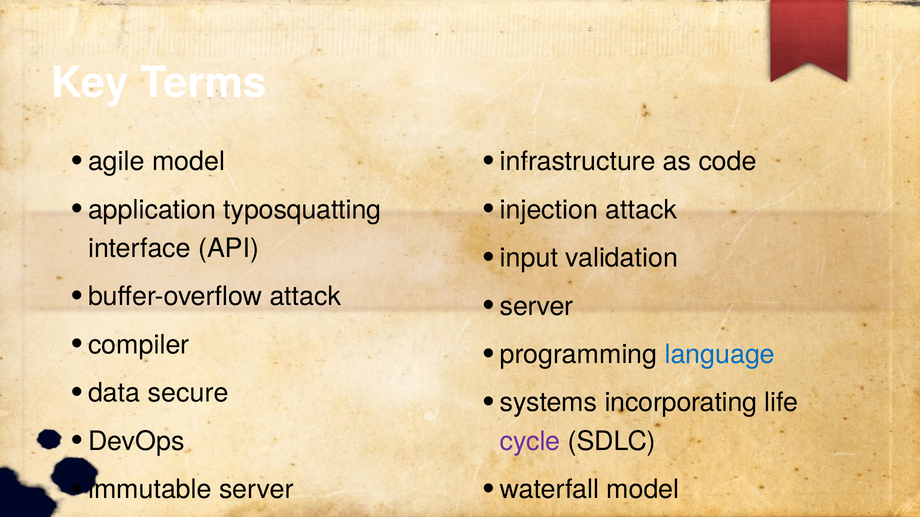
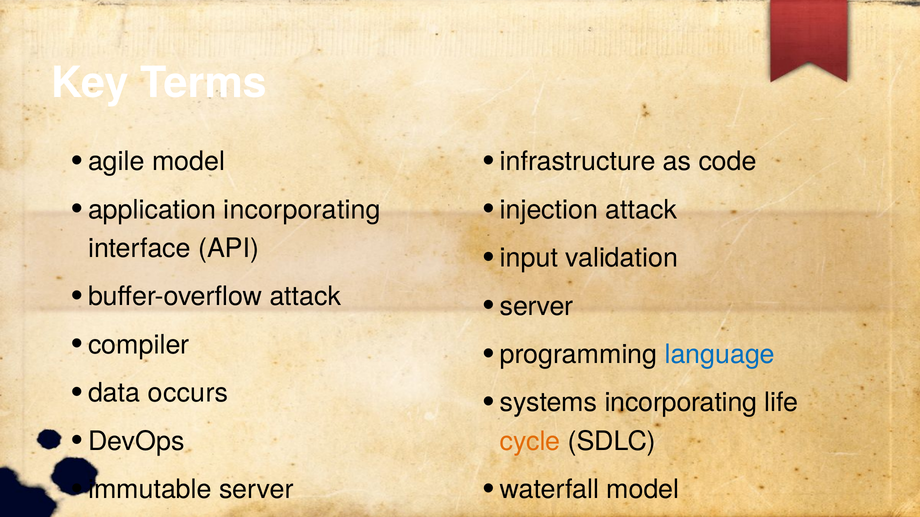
application typosquatting: typosquatting -> incorporating (302, 210)
secure: secure -> occurs (188, 393)
cycle colour: purple -> orange (530, 442)
